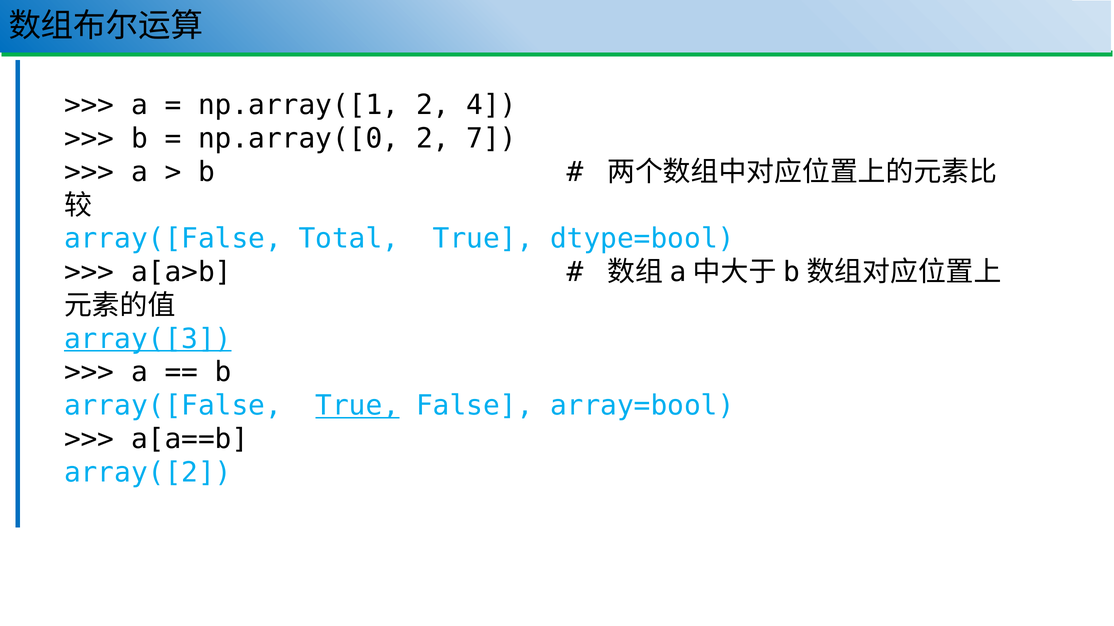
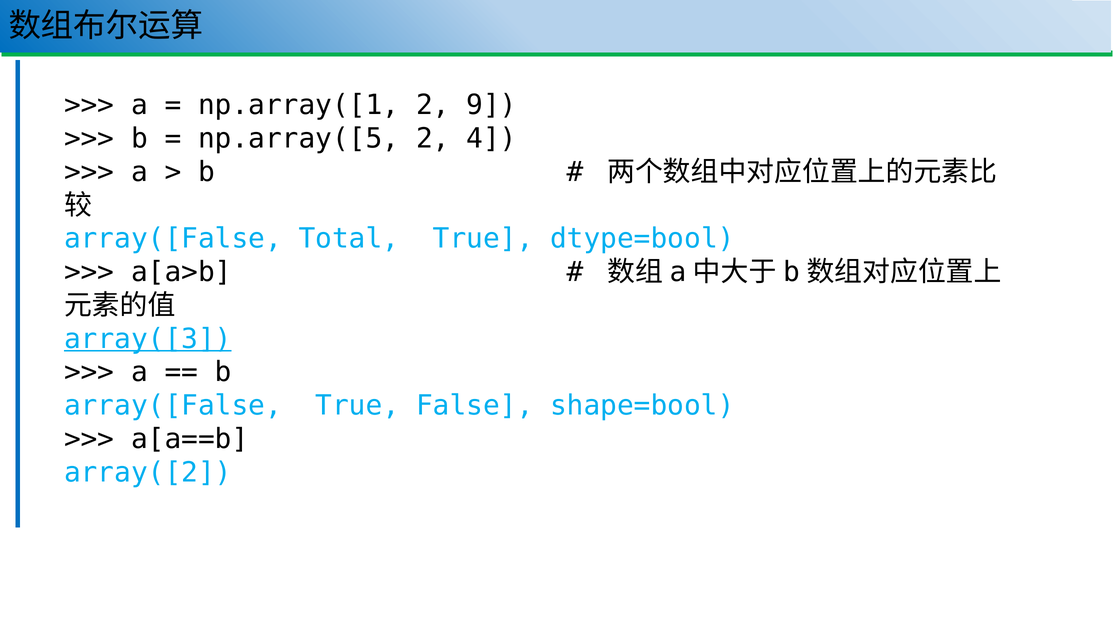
4: 4 -> 9 (491, 105)
np.array([0: np.array([0 -> np.array([5 (299, 139)
7: 7 -> 4 (491, 139)
True underline: present -> none (357, 406)
array=bool: array=bool -> shape=bool (642, 406)
